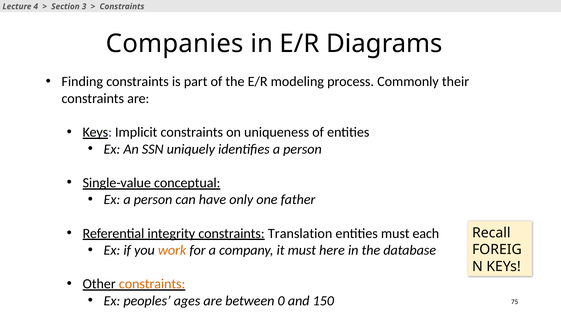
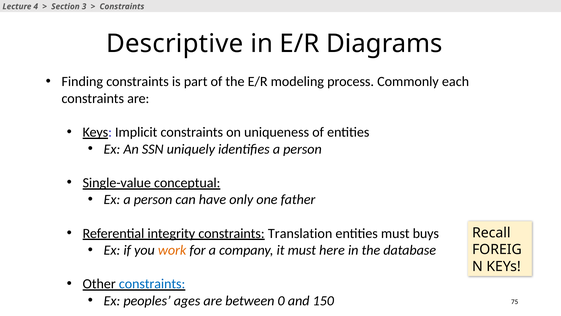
Companies: Companies -> Descriptive (175, 44)
their: their -> each (456, 82)
each: each -> buys (426, 233)
constraints colour: orange -> blue (152, 284)
